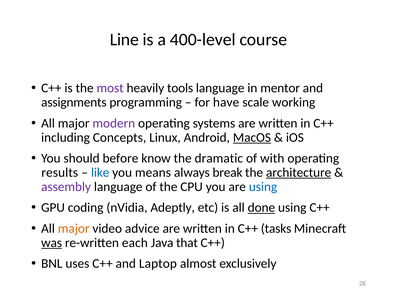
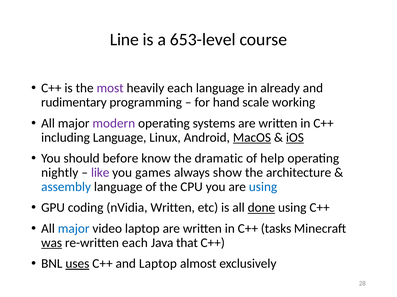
400-level: 400-level -> 653-level (203, 40)
heavily tools: tools -> each (180, 88)
mentor: mentor -> already (280, 88)
assignments: assignments -> rudimentary (74, 103)
have: have -> hand (226, 103)
including Concepts: Concepts -> Language (120, 138)
iOS underline: none -> present (295, 138)
with: with -> help (272, 159)
results: results -> nightly (60, 173)
like colour: blue -> purple (100, 173)
means: means -> games (153, 173)
break: break -> show (227, 173)
architecture underline: present -> none (299, 173)
assembly colour: purple -> blue (66, 187)
nVidia Adeptly: Adeptly -> Written (173, 208)
major colour: orange -> blue (74, 229)
video advice: advice -> laptop (142, 229)
uses underline: none -> present (77, 264)
